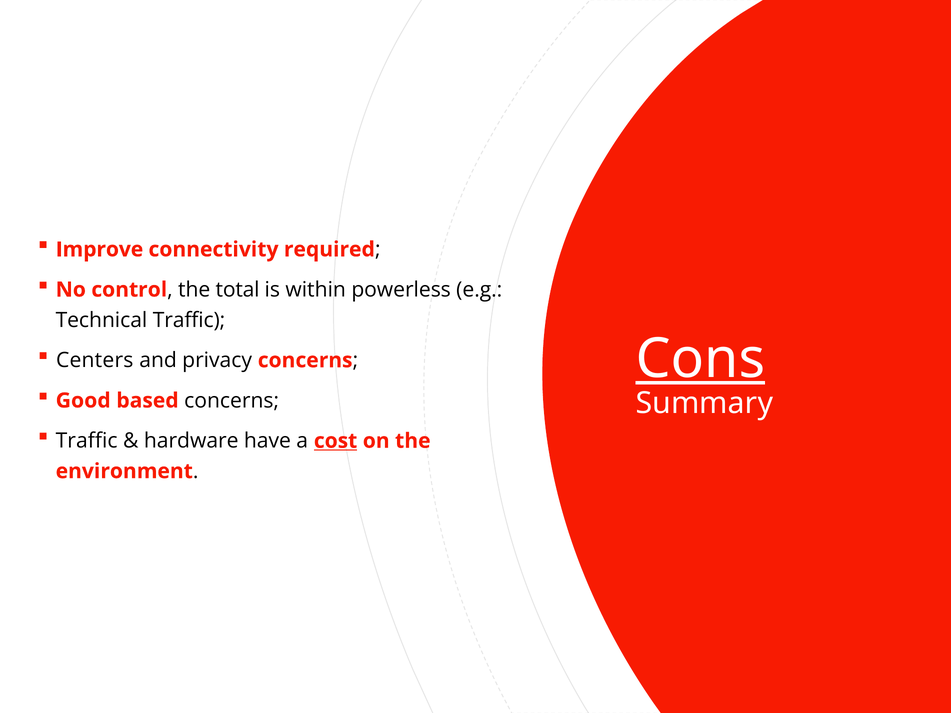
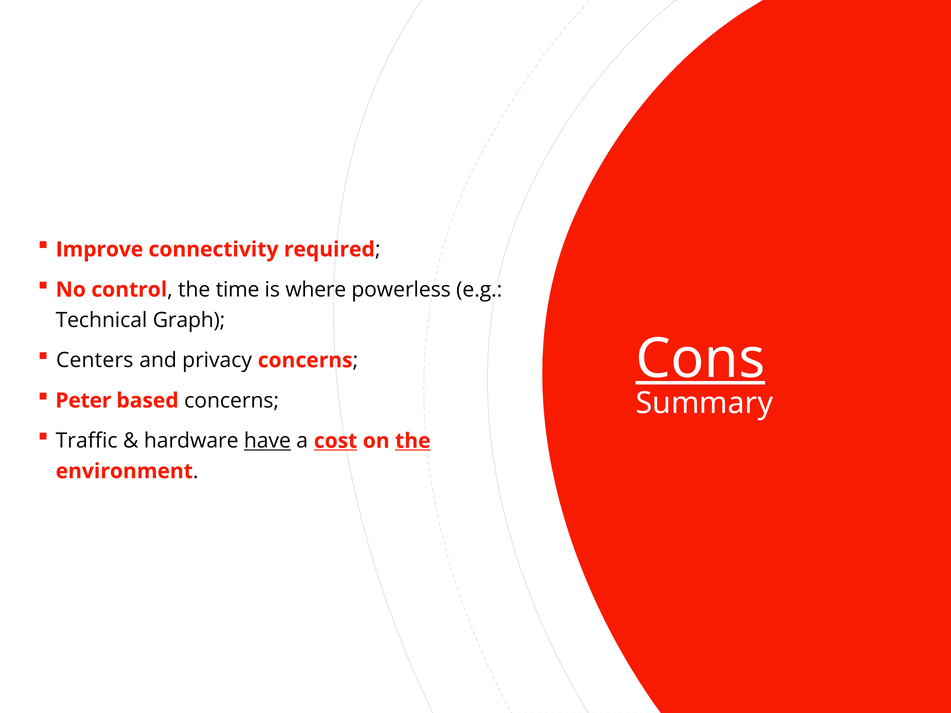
total: total -> time (238, 290)
within: within -> where (316, 290)
Technical Traffic: Traffic -> Graph (189, 320)
Good: Good -> Peter (83, 401)
have underline: none -> present (267, 441)
the underline: none -> present (413, 441)
